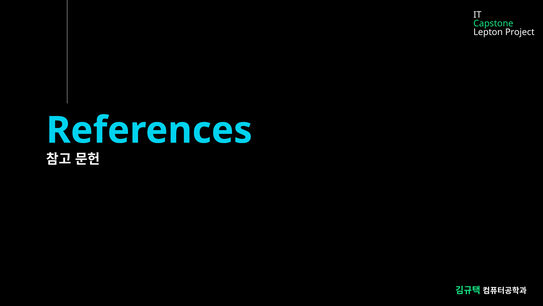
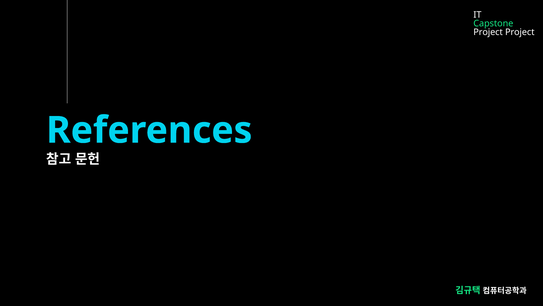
Lepton: Lepton -> Project (488, 32)
